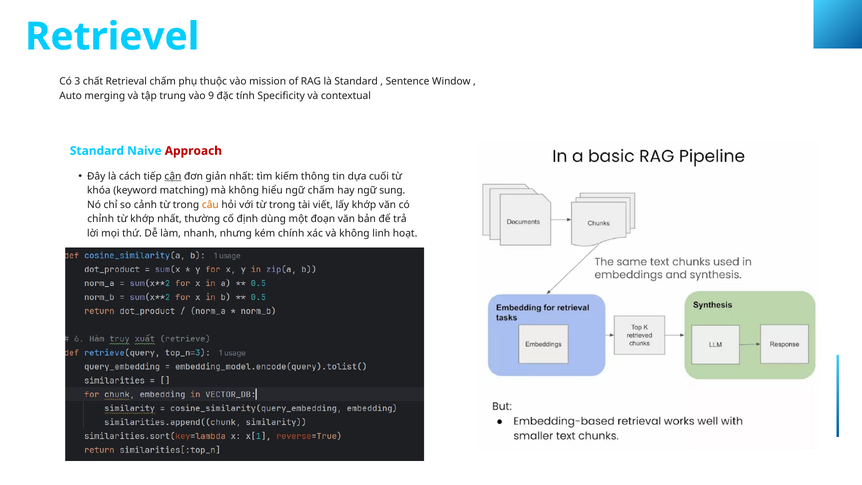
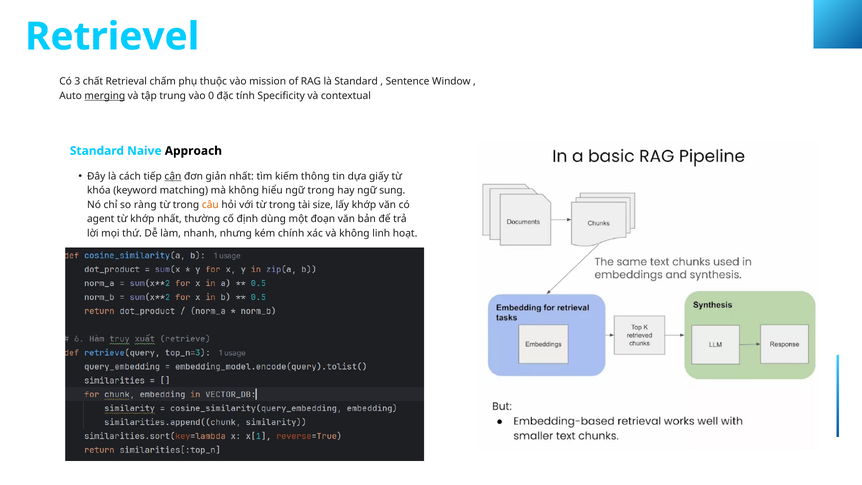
merging underline: none -> present (105, 96)
9: 9 -> 0 (211, 96)
Approach colour: red -> black (193, 151)
cuối: cuối -> giấy (379, 176)
ngữ chấm: chấm -> trong (321, 191)
cảnh: cảnh -> ràng (145, 205)
viết: viết -> size (323, 205)
chỉnh: chỉnh -> agent (101, 219)
